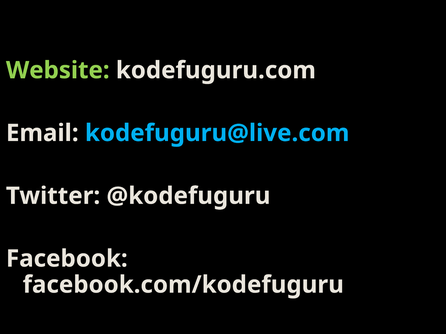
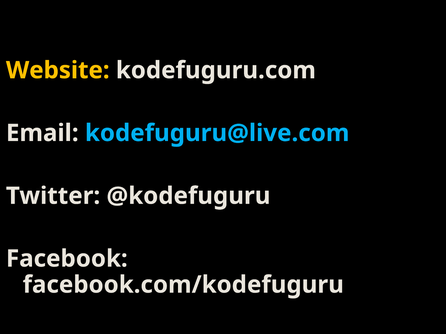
Website colour: light green -> yellow (58, 70)
